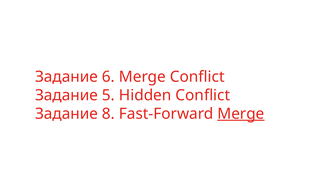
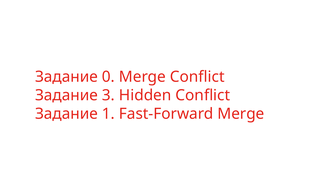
6: 6 -> 0 (108, 77)
5: 5 -> 3 (108, 95)
8: 8 -> 1 (108, 114)
Merge underline: present -> none (241, 114)
